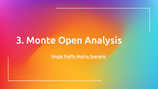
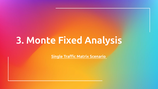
Open: Open -> Fixed (70, 40)
